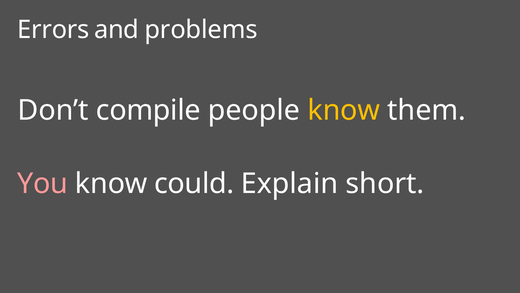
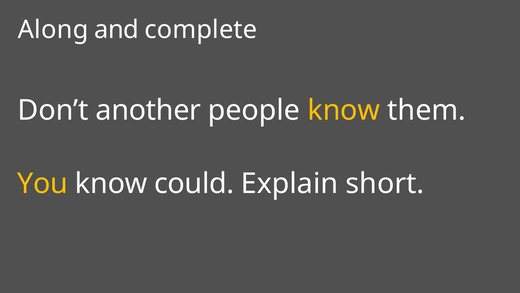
Errors: Errors -> Along (53, 30)
problems: problems -> complete (201, 30)
compile: compile -> another (148, 110)
You colour: pink -> yellow (43, 183)
